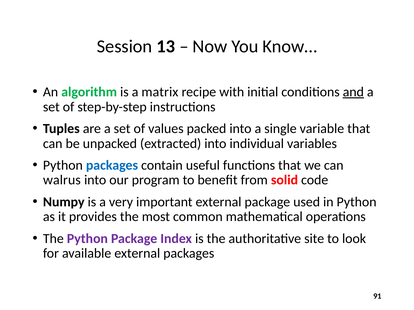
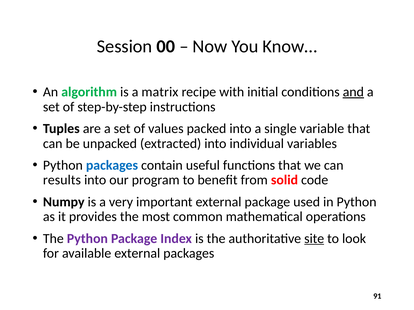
13: 13 -> 00 (166, 46)
walrus: walrus -> results (62, 180)
site underline: none -> present (314, 239)
